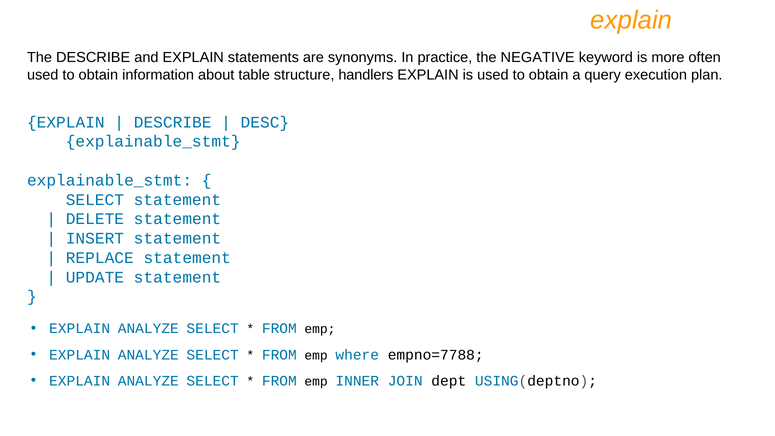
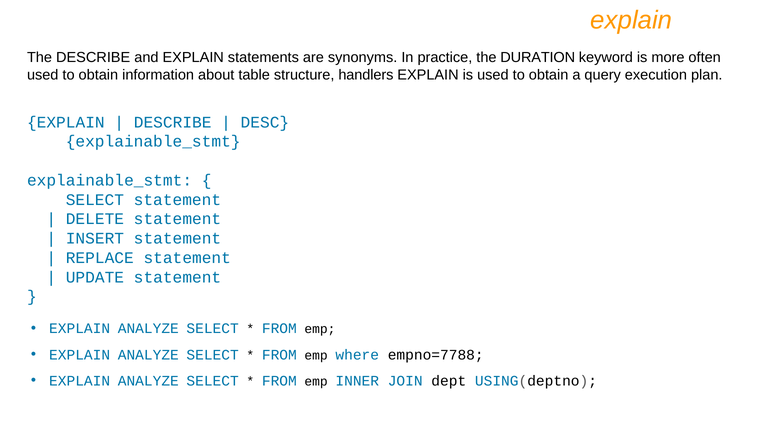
NEGATIVE: NEGATIVE -> DURATION (538, 57)
